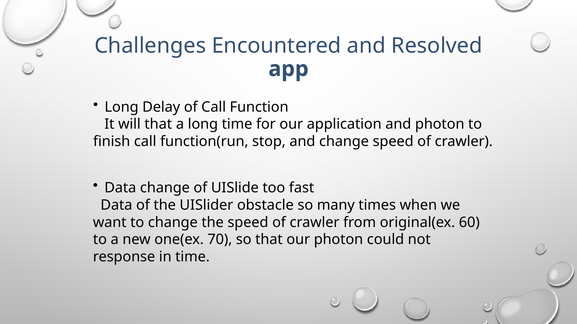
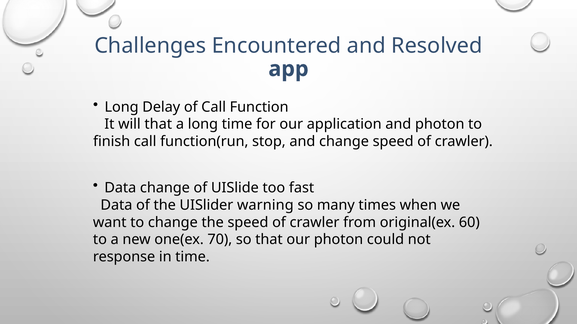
obstacle: obstacle -> warning (265, 205)
